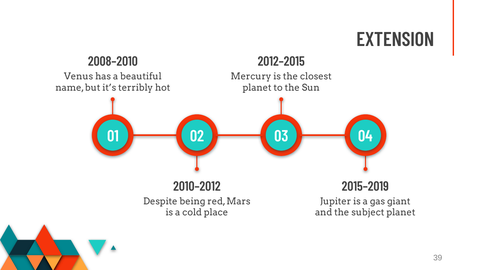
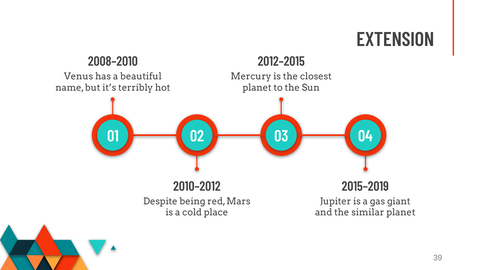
subject: subject -> similar (368, 213)
